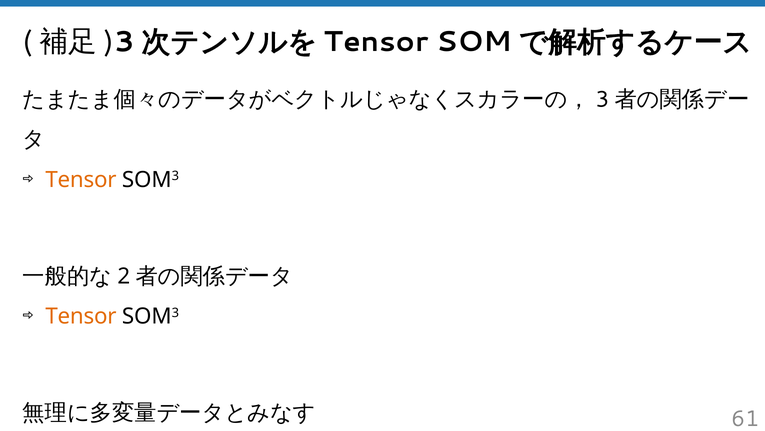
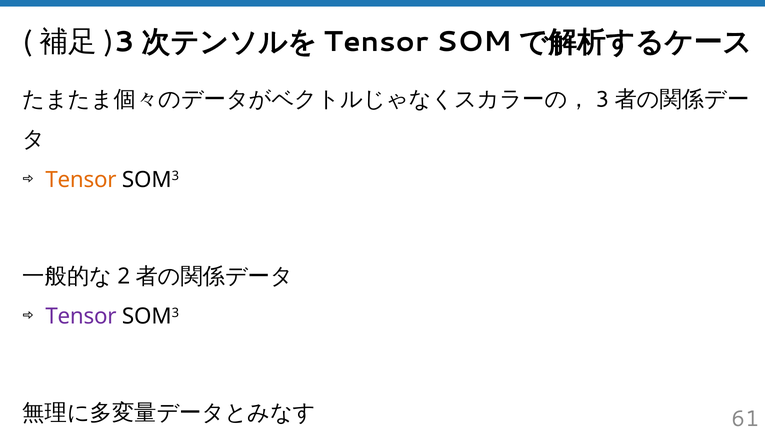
Tensor colour: orange -> purple (81, 316)
